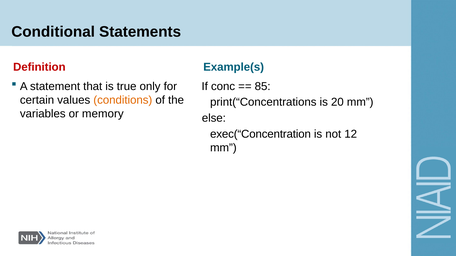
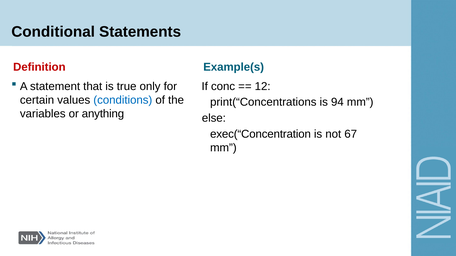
85: 85 -> 12 (263, 86)
conditions colour: orange -> blue (123, 100)
20: 20 -> 94 (337, 102)
memory: memory -> anything (103, 114)
12: 12 -> 67 (351, 134)
